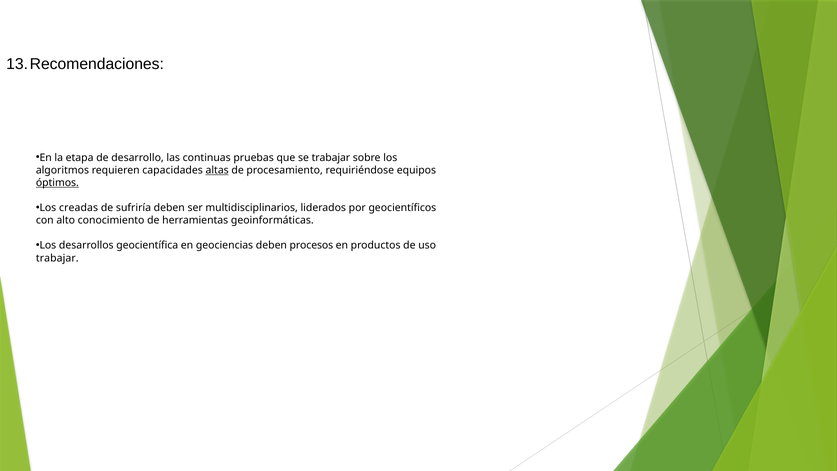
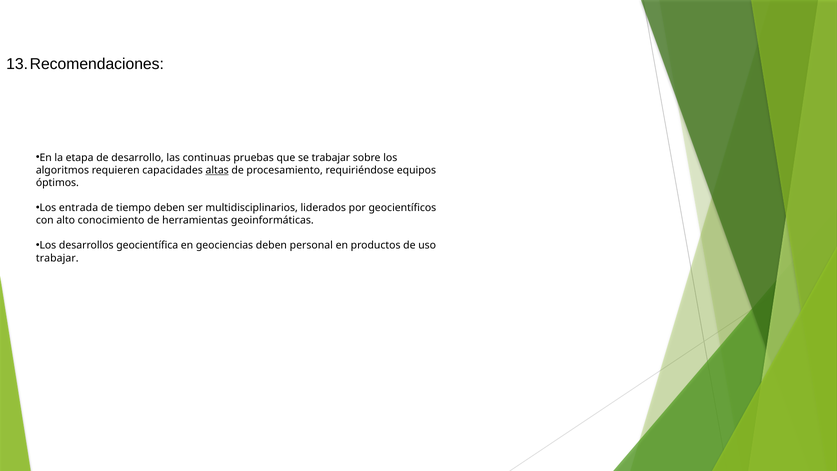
óptimos underline: present -> none (57, 183)
creadas: creadas -> entrada (79, 208)
sufriría: sufriría -> tiempo (134, 208)
procesos: procesos -> personal (311, 245)
